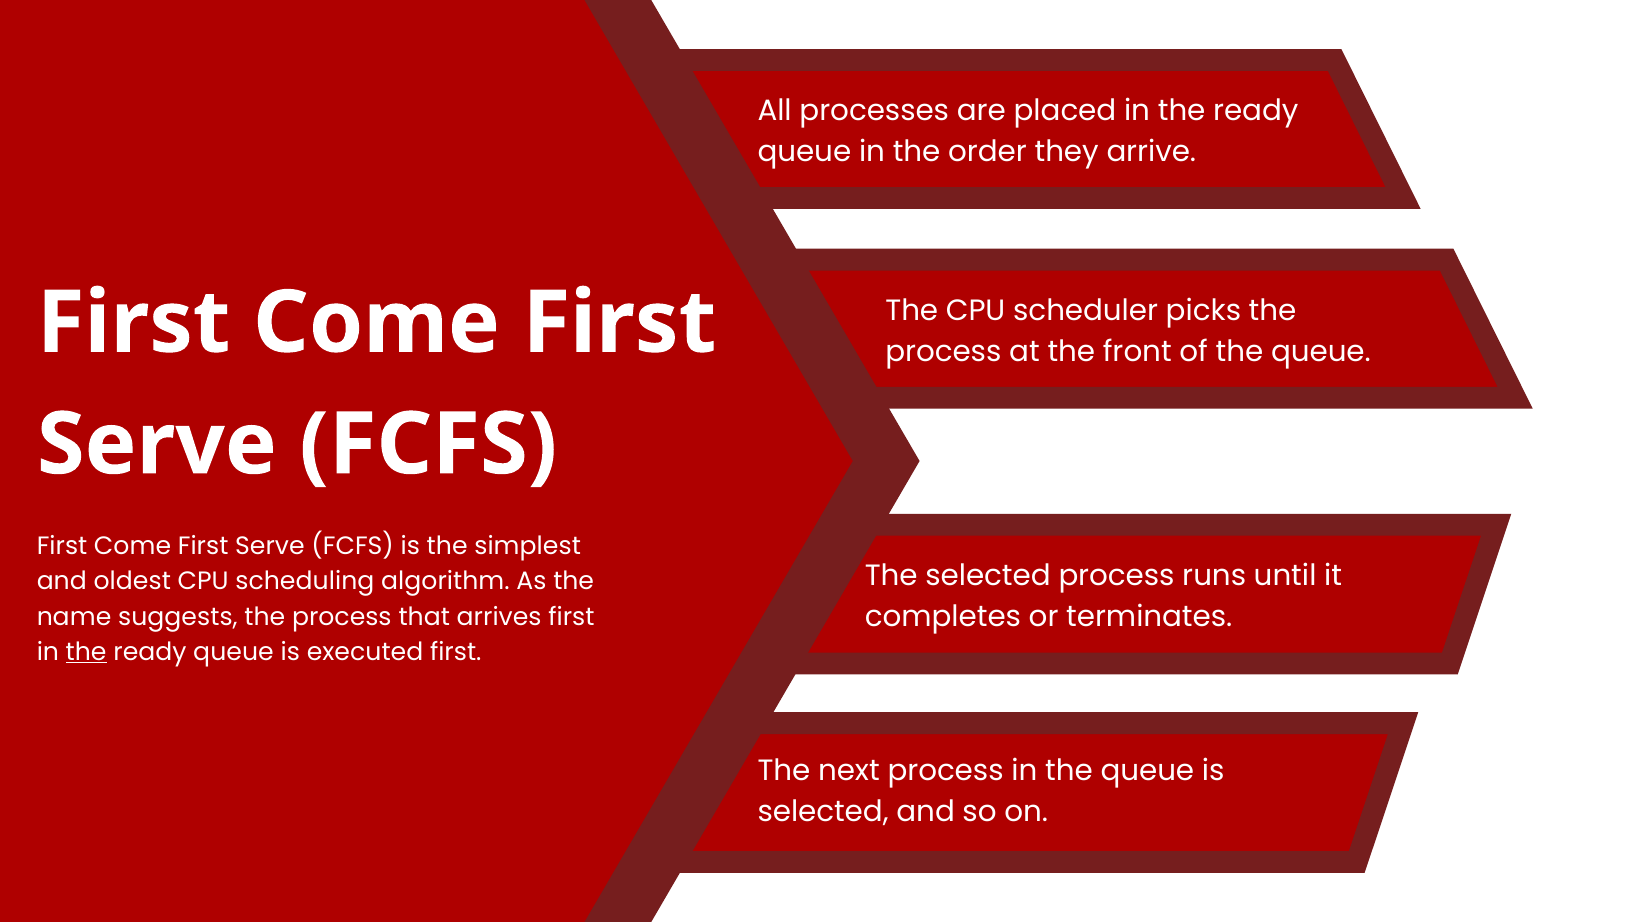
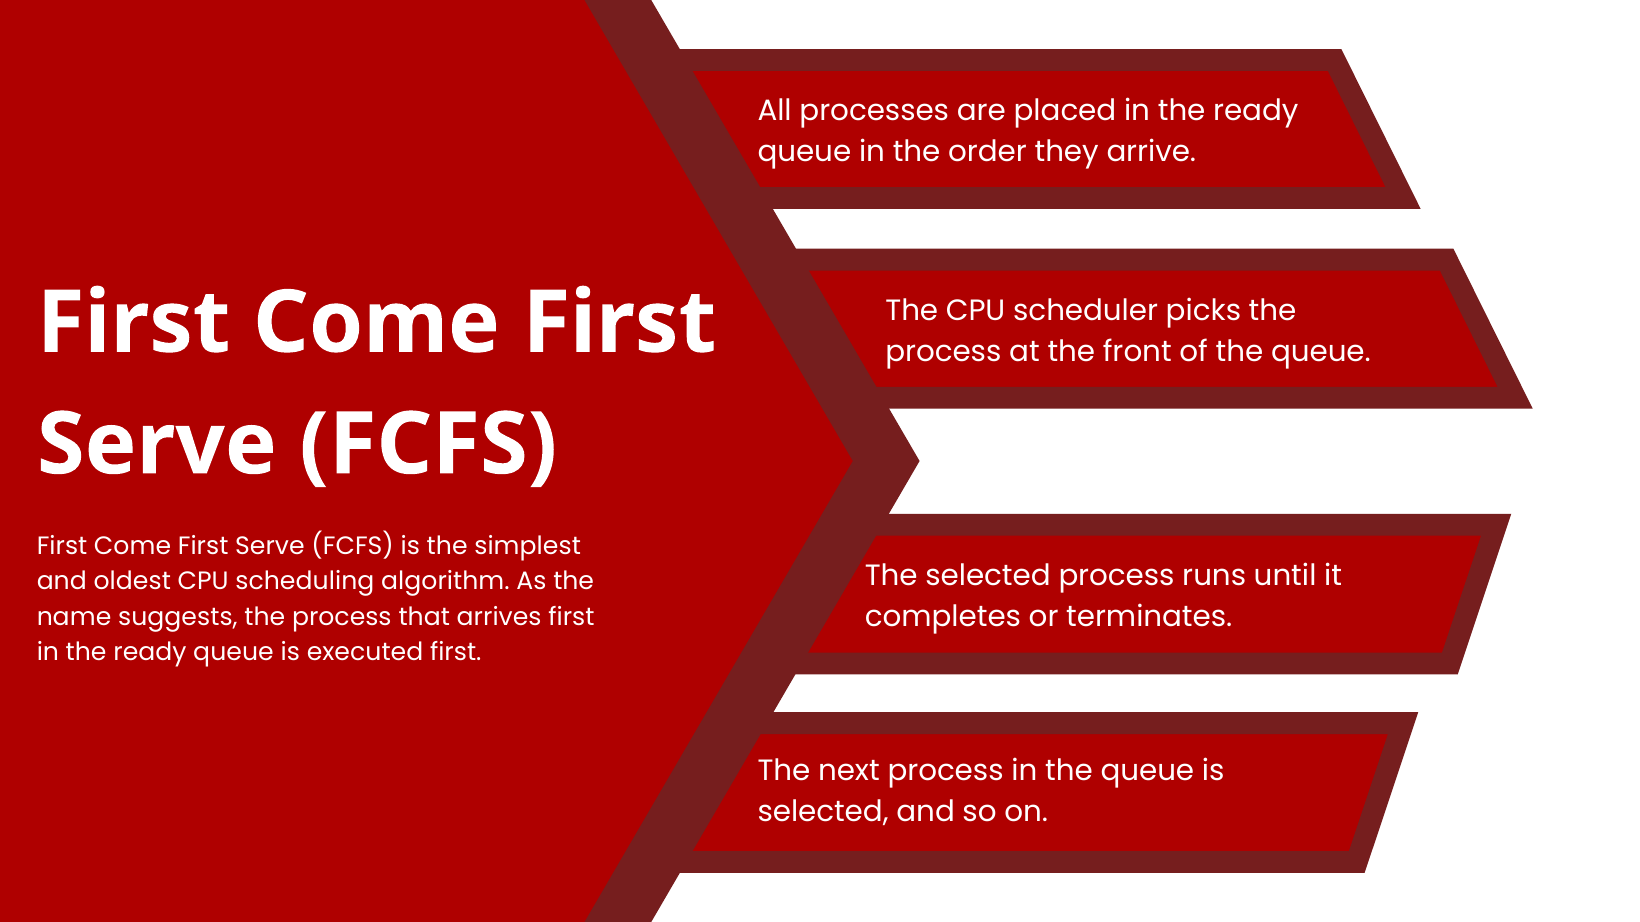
the underline: present -> none (86, 652)
